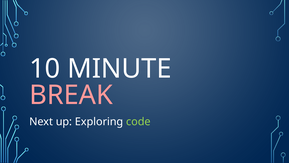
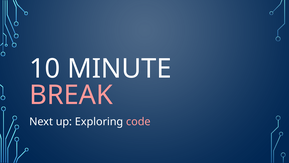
code colour: light green -> pink (138, 121)
